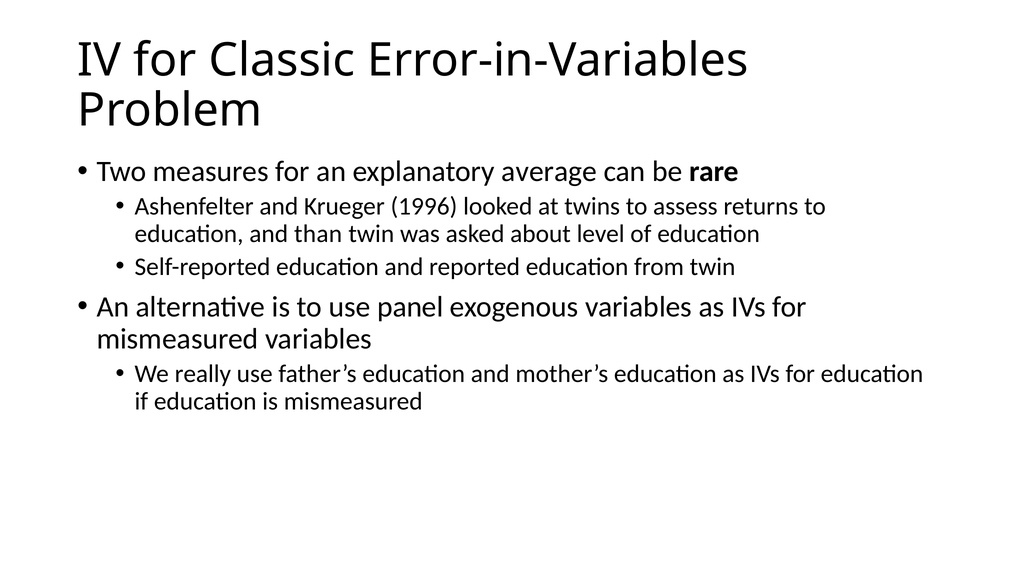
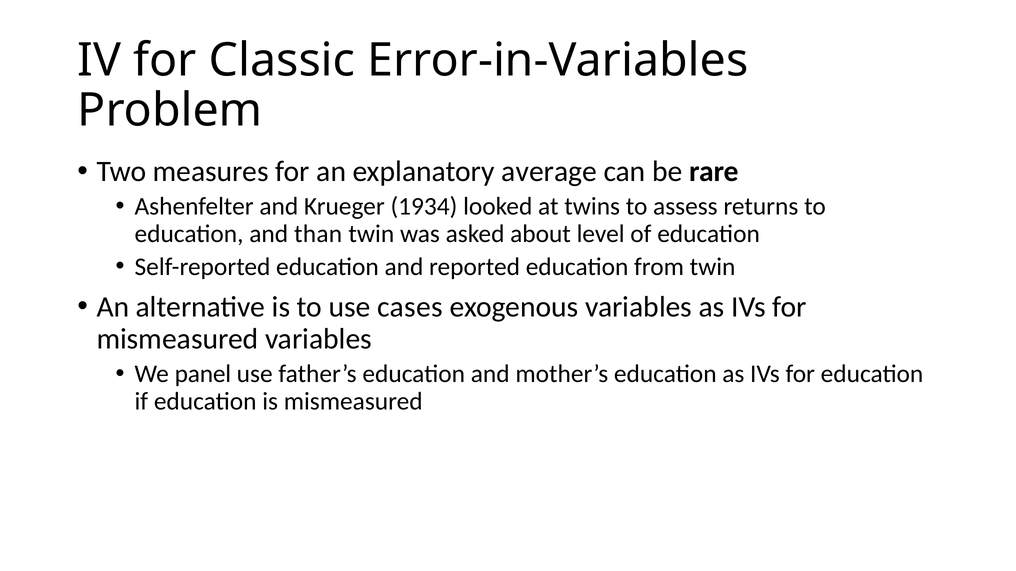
1996: 1996 -> 1934 (424, 207)
panel: panel -> cases (410, 307)
really: really -> panel (203, 374)
